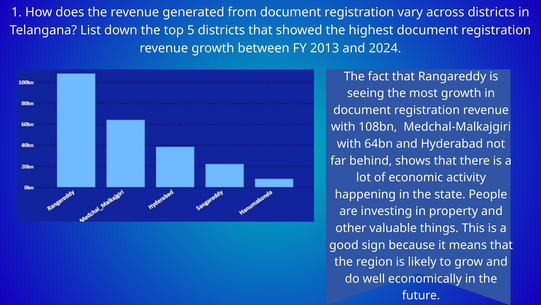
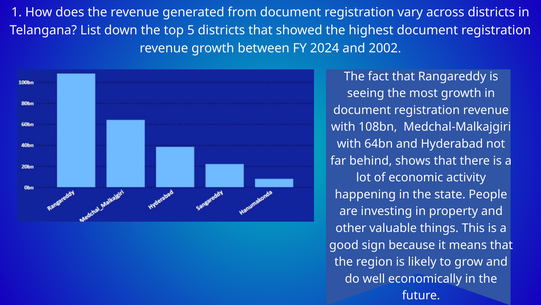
2013: 2013 -> 2024 (325, 48)
2024: 2024 -> 2002 (385, 48)
